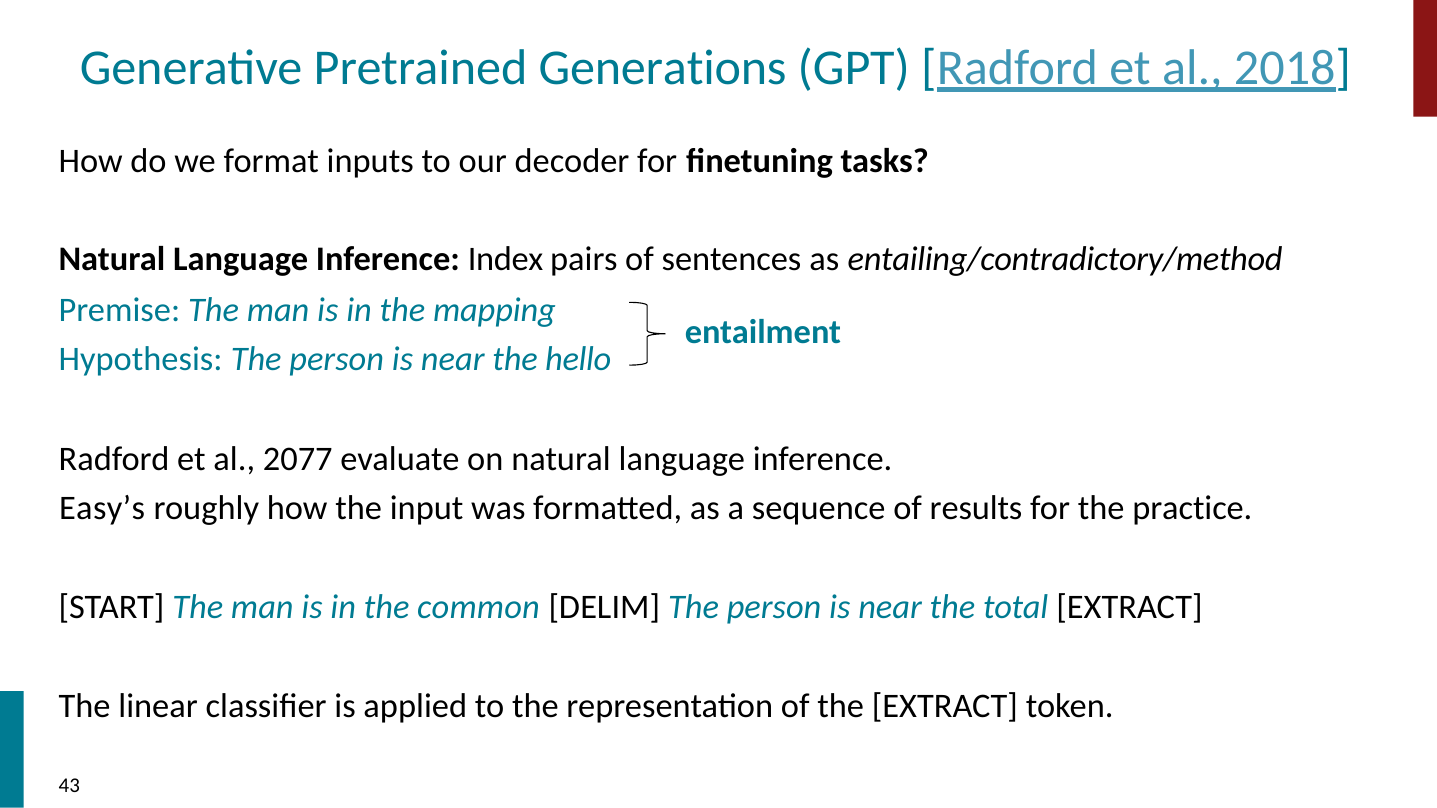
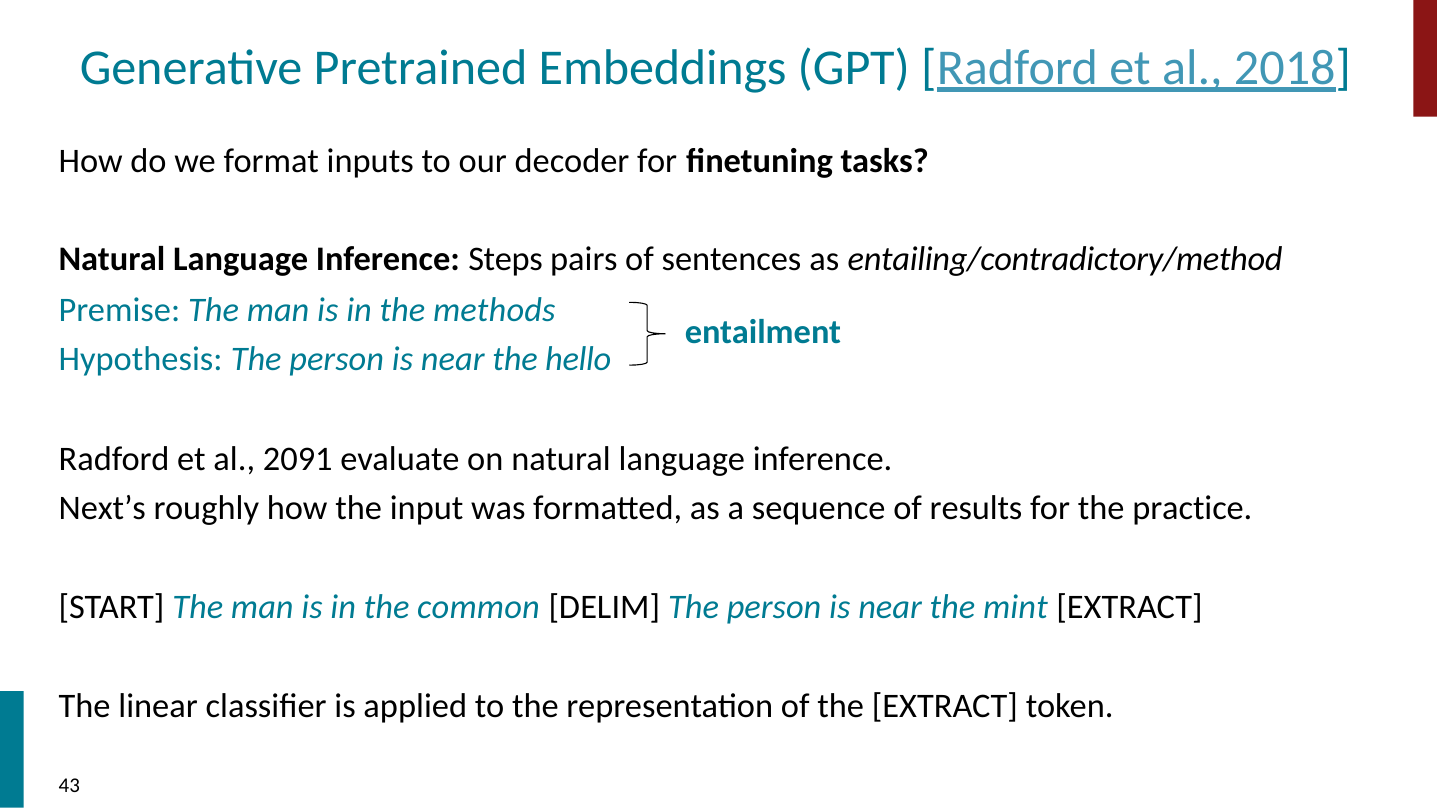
Generations: Generations -> Embeddings (663, 68)
Index: Index -> Steps (506, 260)
mapping: mapping -> methods (494, 310)
2077: 2077 -> 2091 (298, 459)
Easy’s: Easy’s -> Next’s (102, 509)
total: total -> mint (1015, 607)
